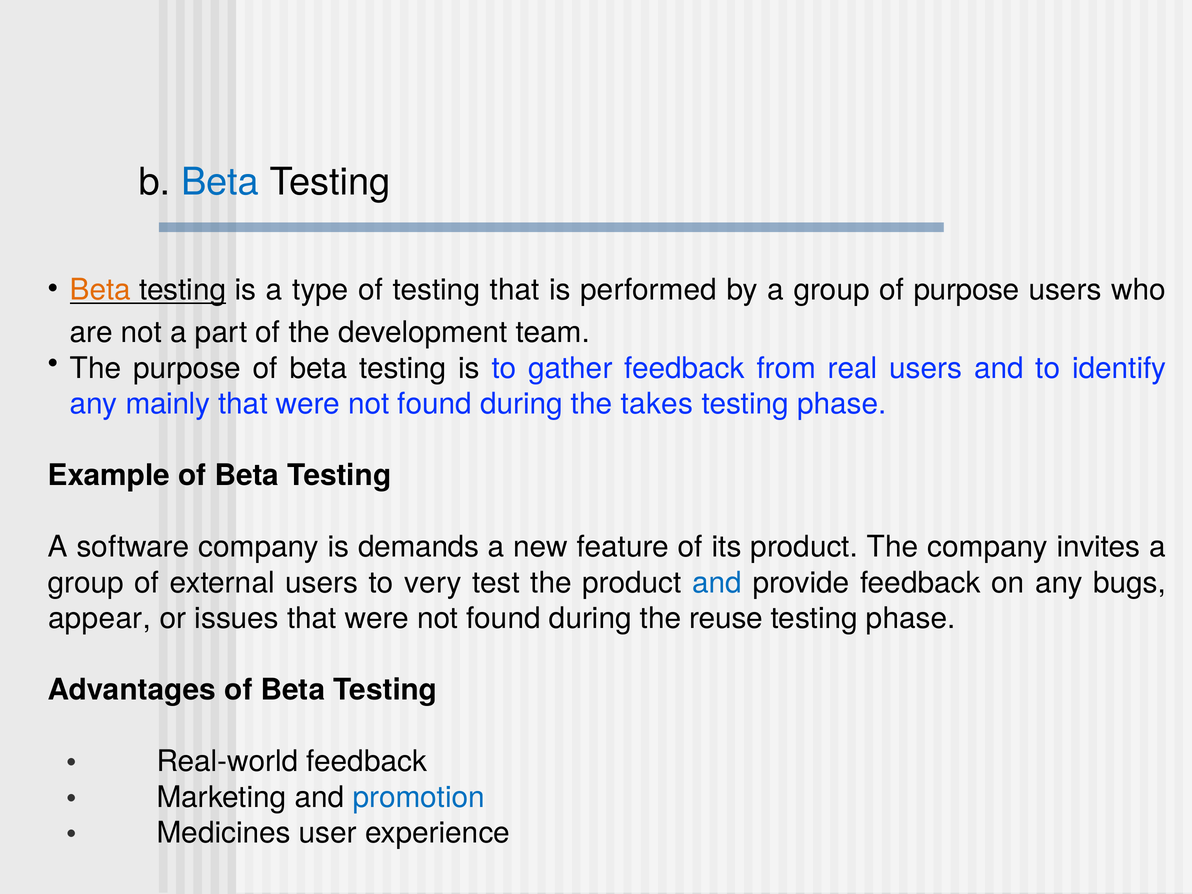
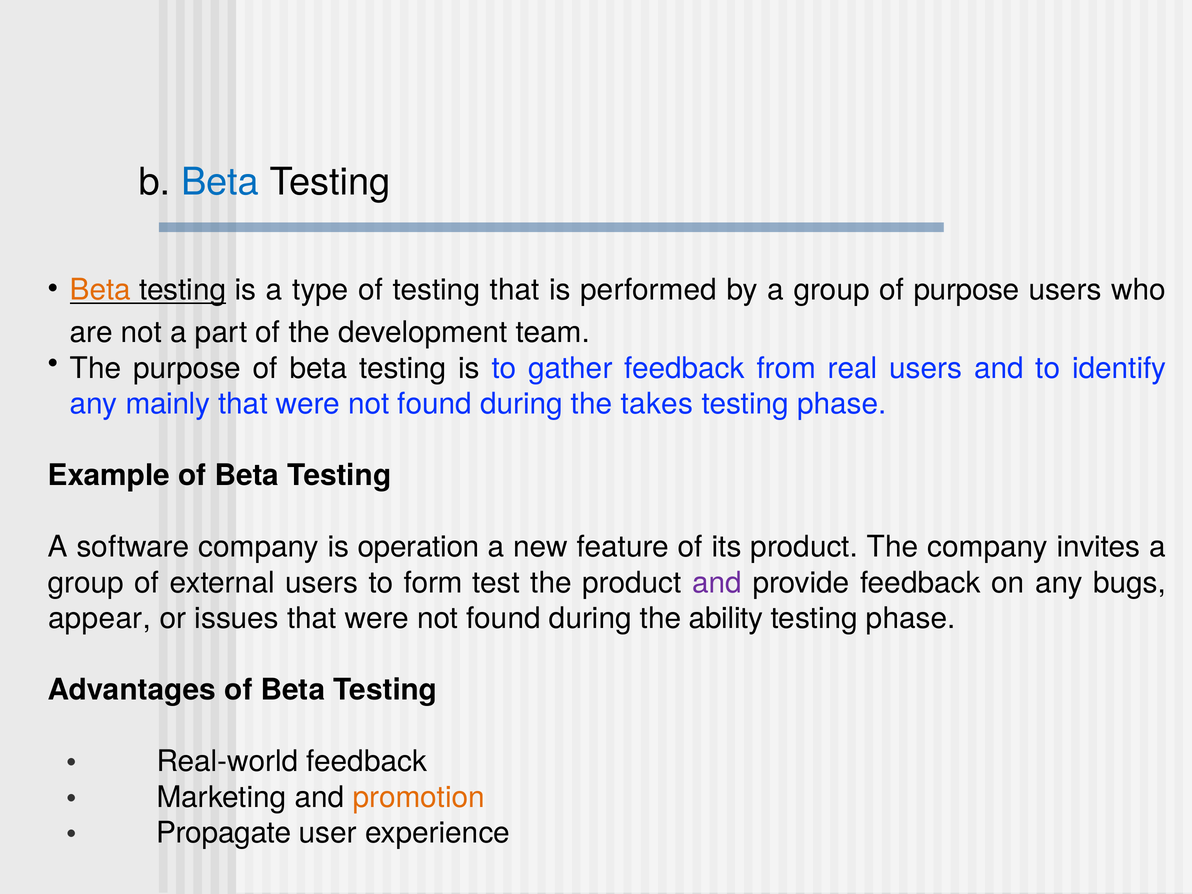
demands: demands -> operation (419, 547)
very: very -> form (433, 583)
and colour: blue -> purple (717, 583)
reuse: reuse -> ability (726, 619)
promotion colour: blue -> orange (419, 797)
Medicines: Medicines -> Propagate (224, 833)
